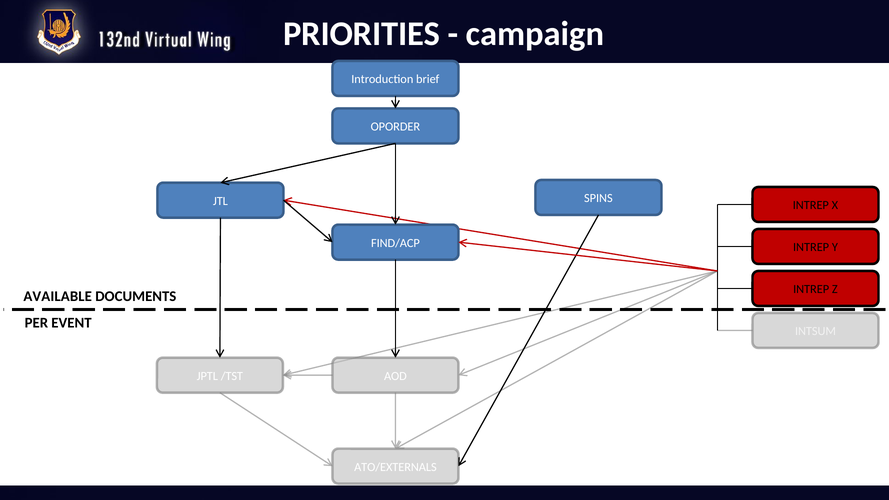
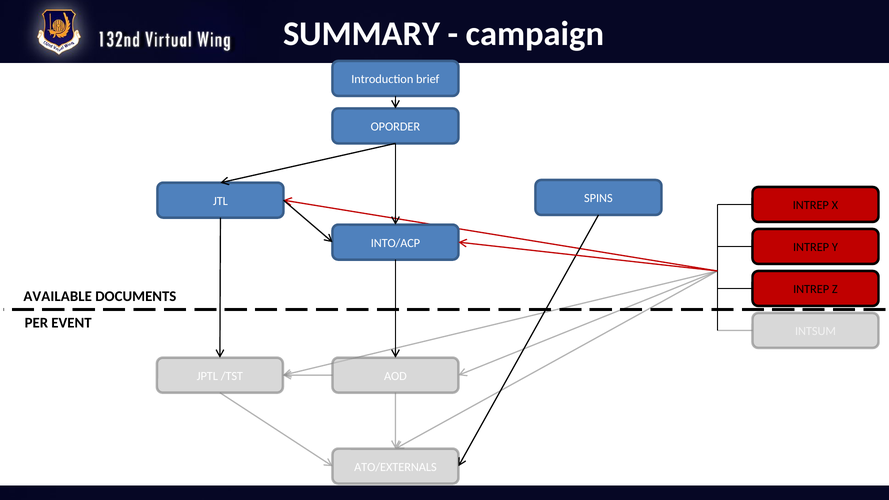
PRIORITIES: PRIORITIES -> SUMMARY (362, 34)
FIND/ACP: FIND/ACP -> INTO/ACP (395, 243)
